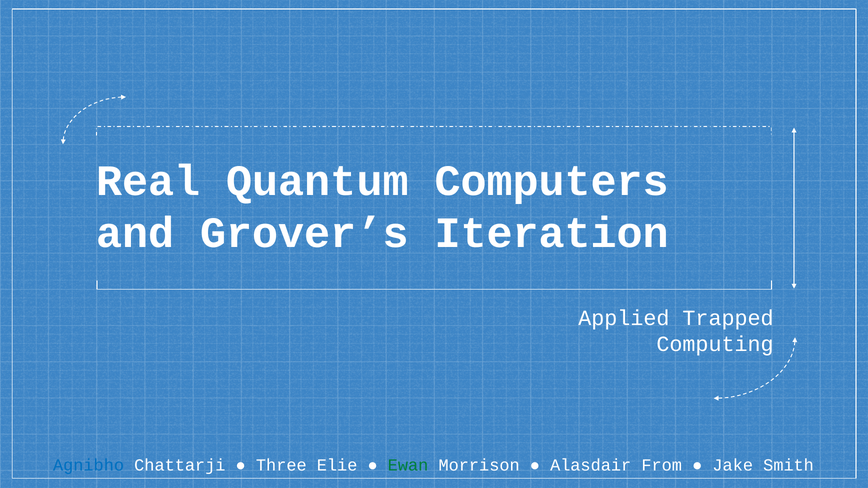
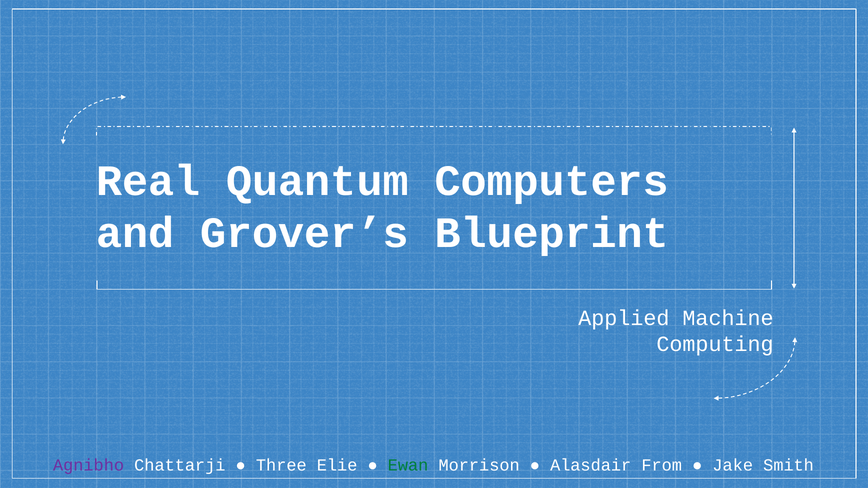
Iteration: Iteration -> Blueprint (552, 233)
Trapped: Trapped -> Machine (728, 318)
Agnibho colour: blue -> purple (89, 466)
